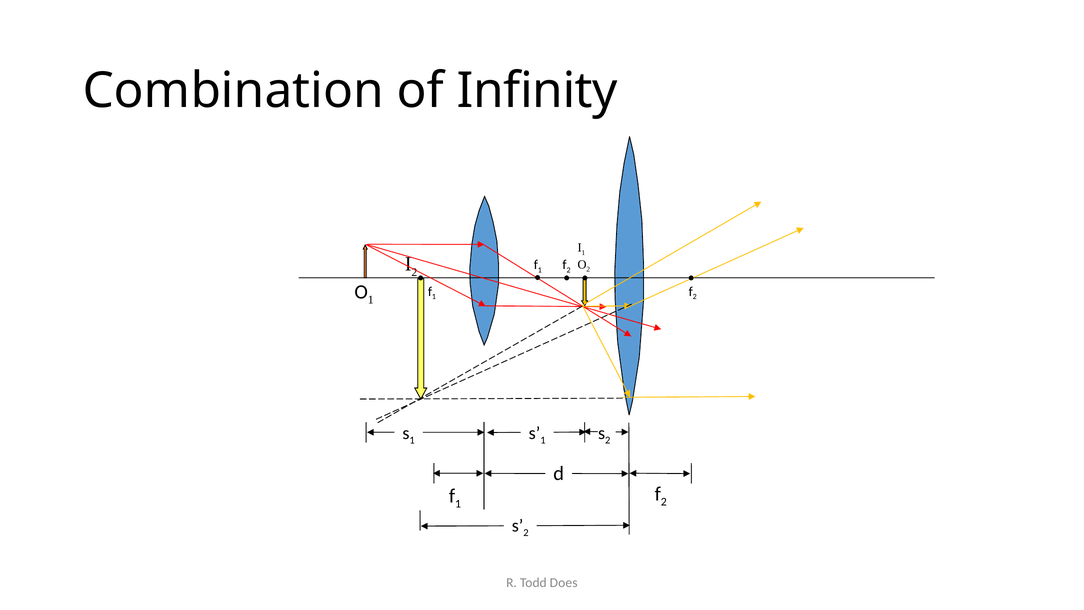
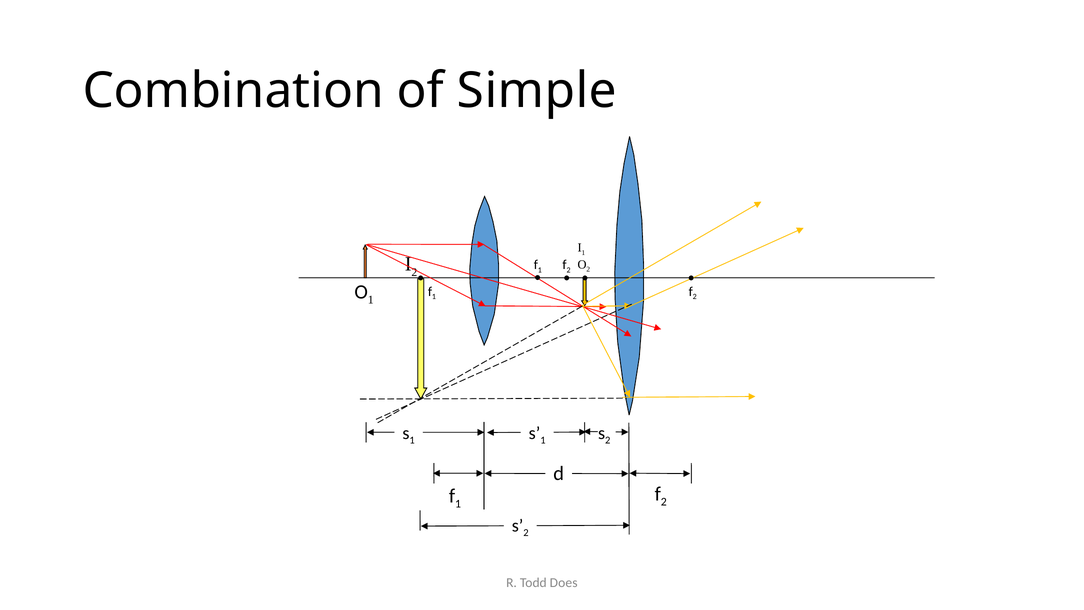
Infinity: Infinity -> Simple (537, 91)
